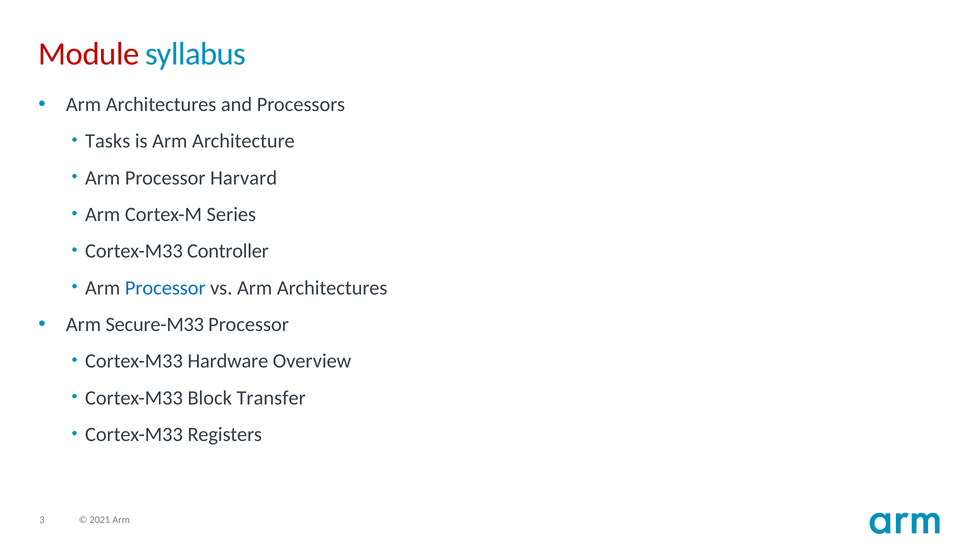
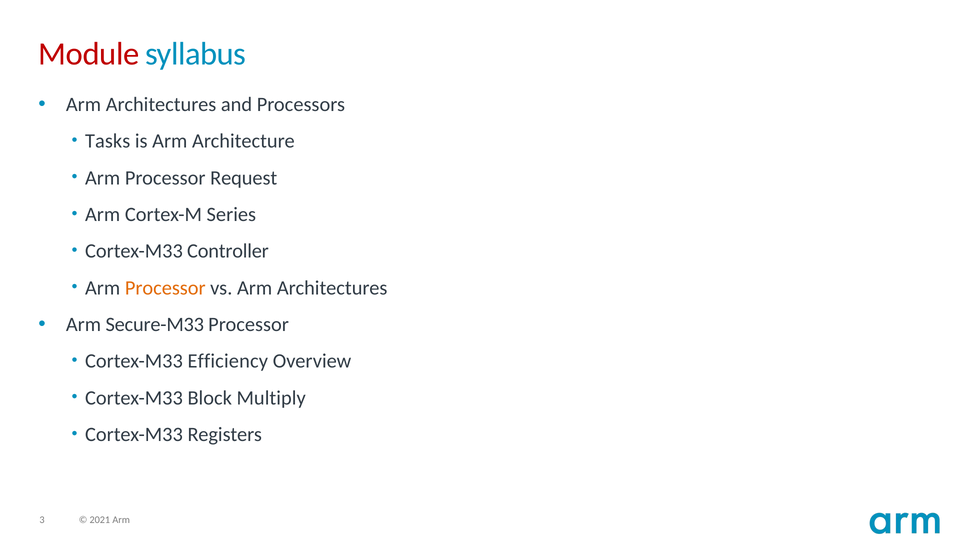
Harvard: Harvard -> Request (244, 178)
Processor colour: blue -> orange (165, 288)
Hardware: Hardware -> Efficiency (228, 361)
Transfer: Transfer -> Multiply (271, 398)
